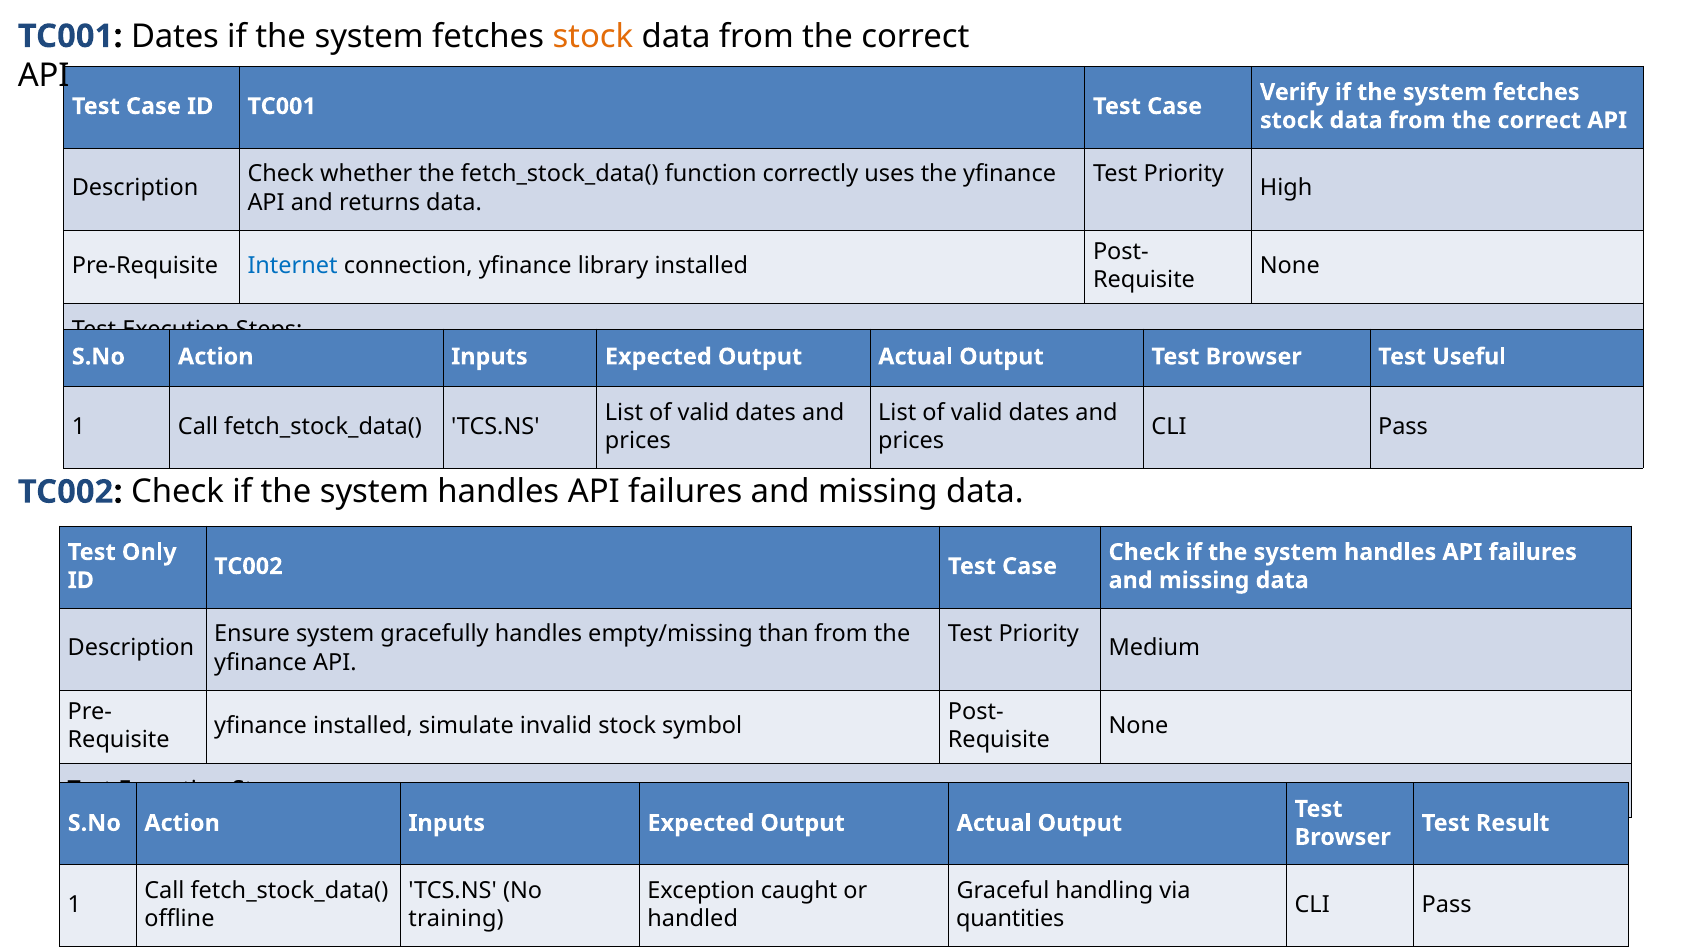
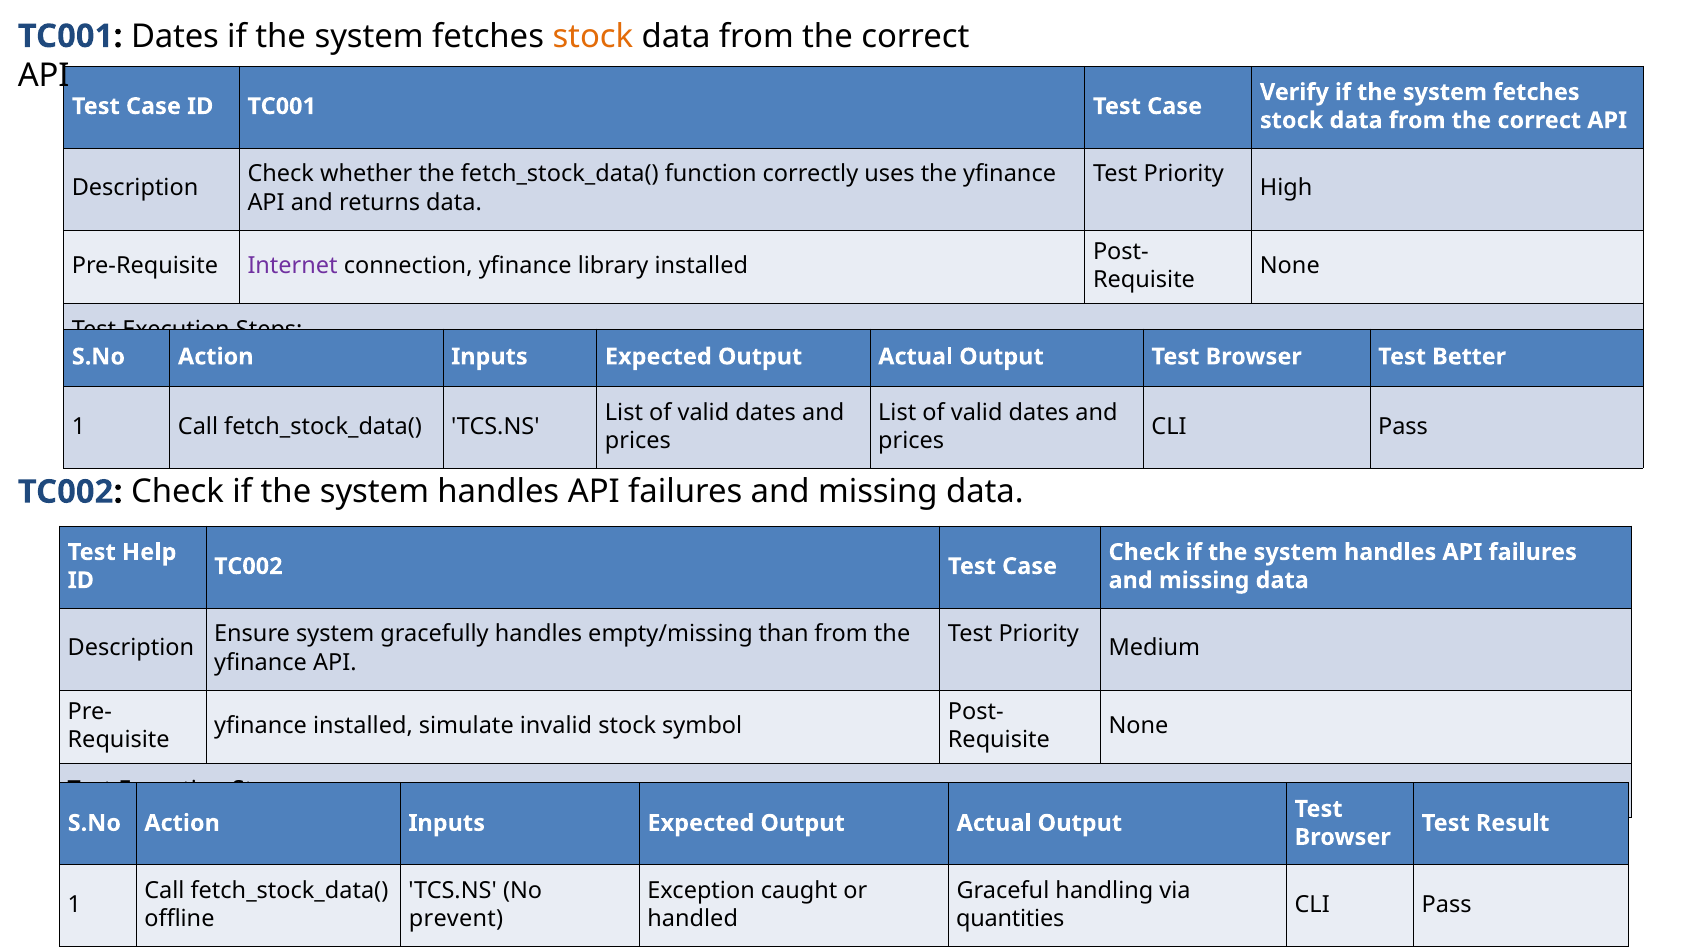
Internet colour: blue -> purple (293, 266)
Useful: Useful -> Better (1469, 357)
Only: Only -> Help (149, 553)
training: training -> prevent (456, 920)
